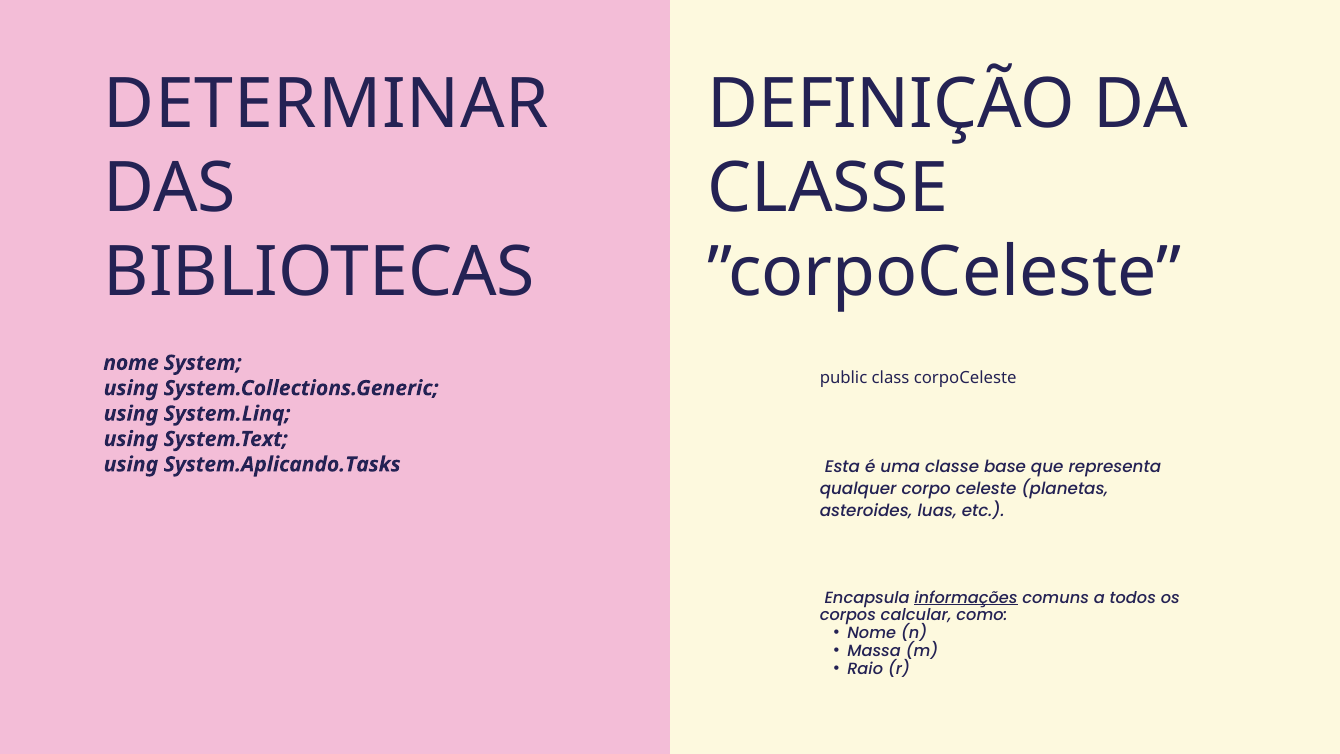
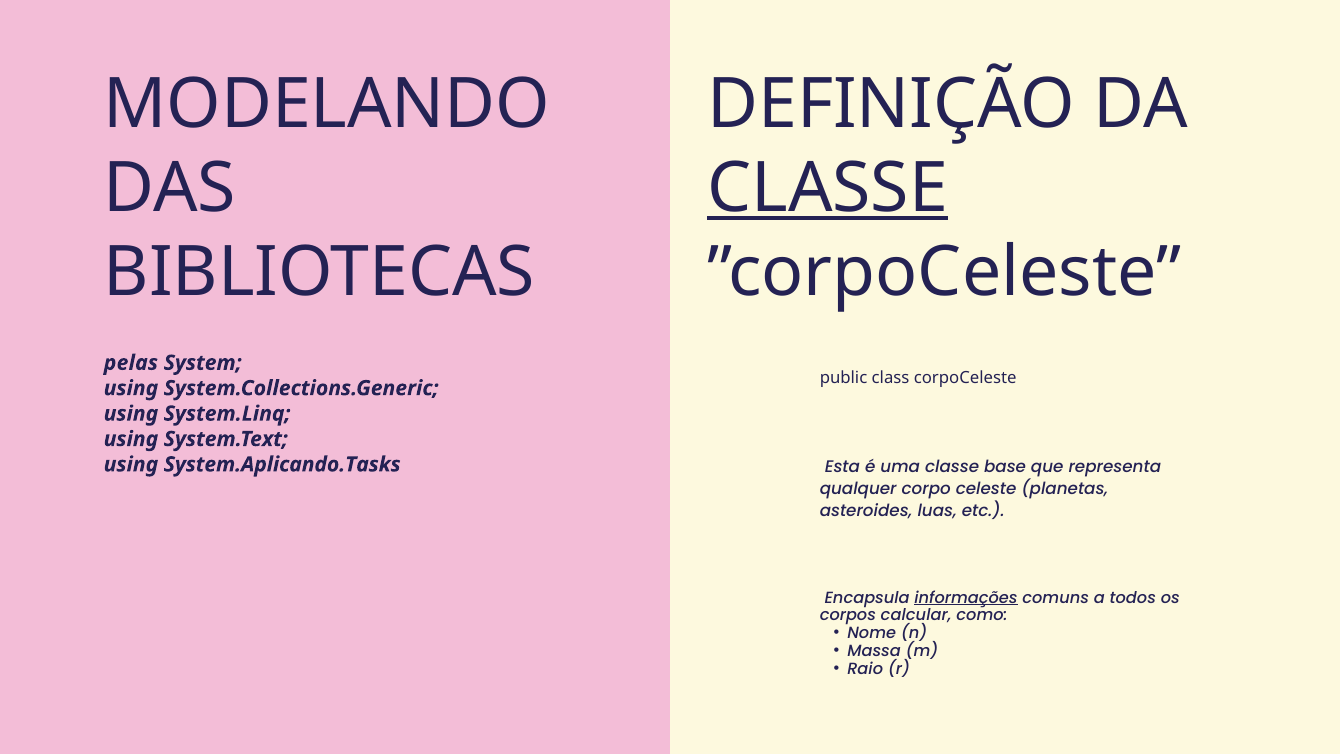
DETERMINAR: DETERMINAR -> MODELANDO (327, 105)
CLASSE underline: none -> present (828, 188)
nome: nome -> pelas (131, 363)
